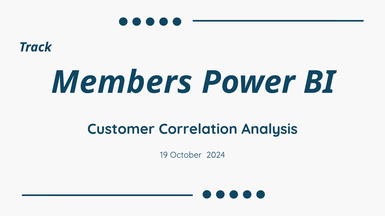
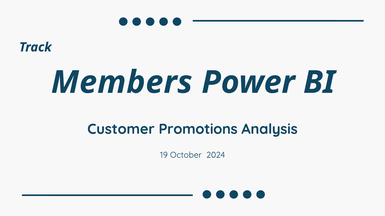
Correlation: Correlation -> Promotions (198, 129)
